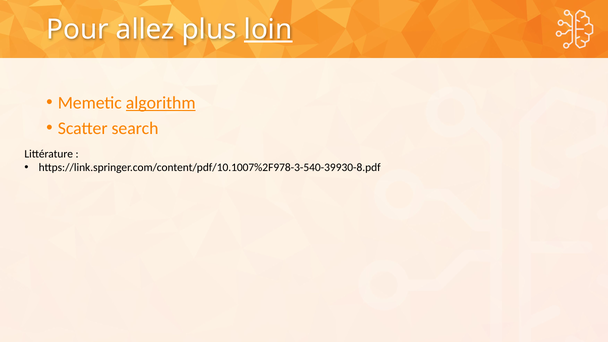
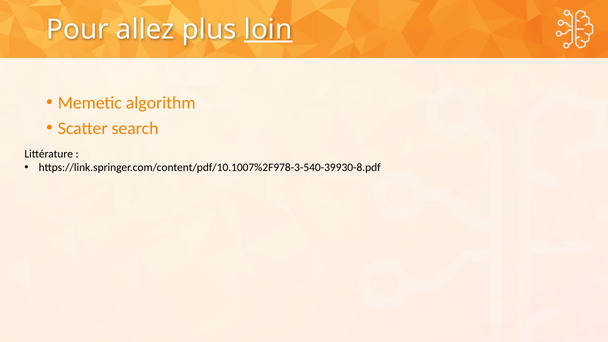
algorithm underline: present -> none (161, 103)
